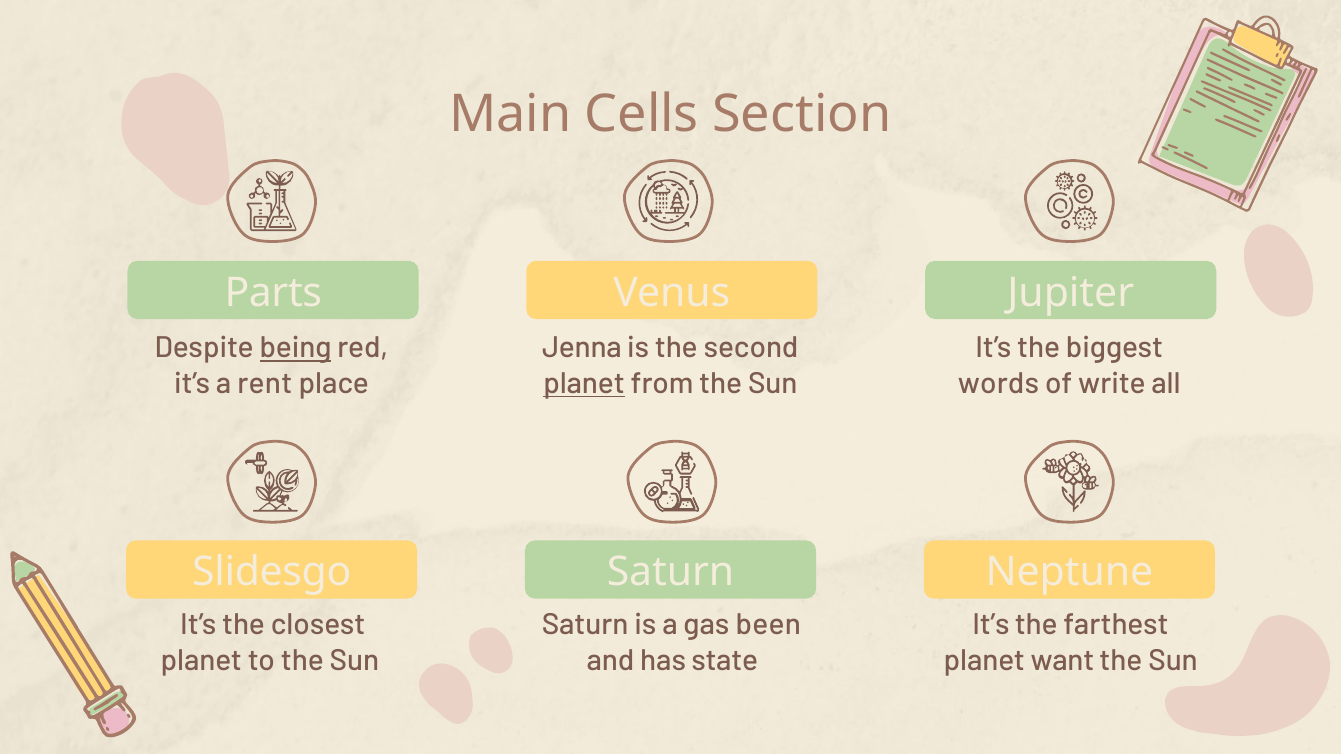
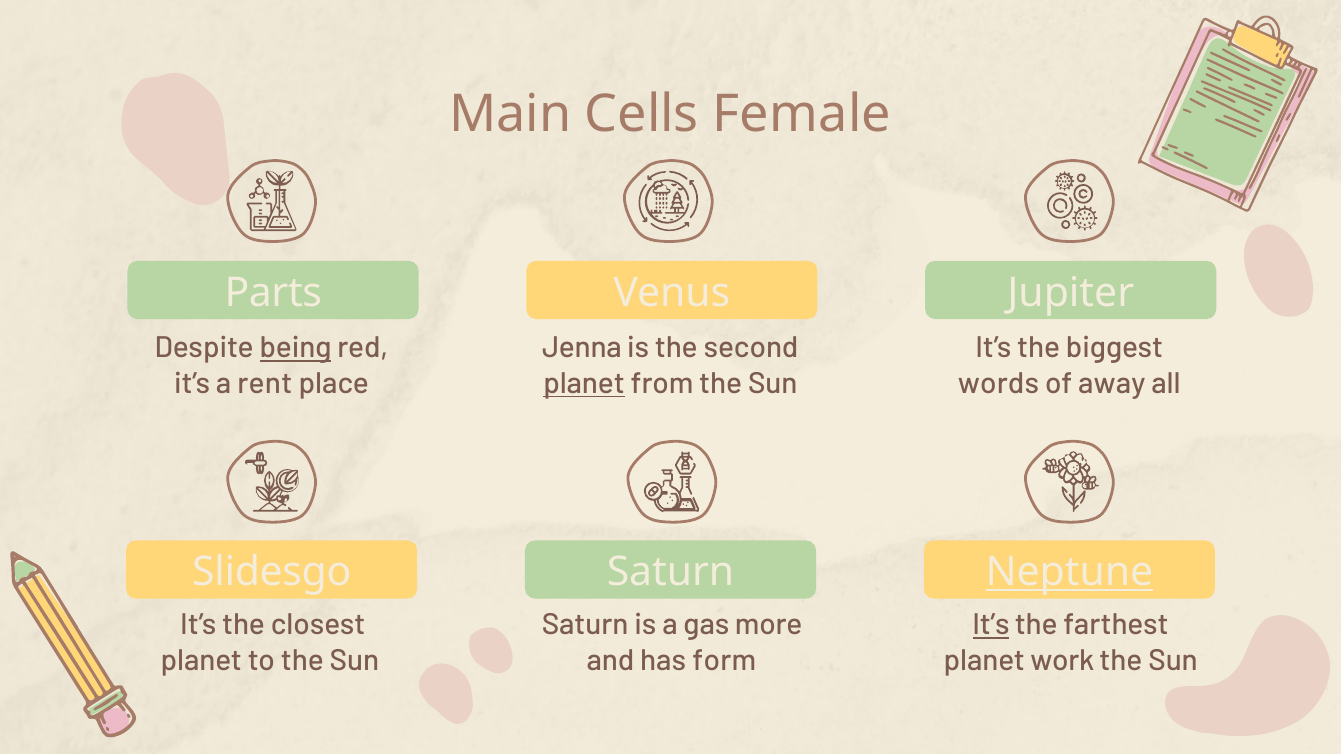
Section: Section -> Female (802, 114)
write: write -> away (1112, 384)
Neptune underline: none -> present (1069, 573)
been: been -> more (769, 625)
It’s underline: none -> present (991, 625)
state: state -> form (724, 661)
want: want -> work (1062, 661)
